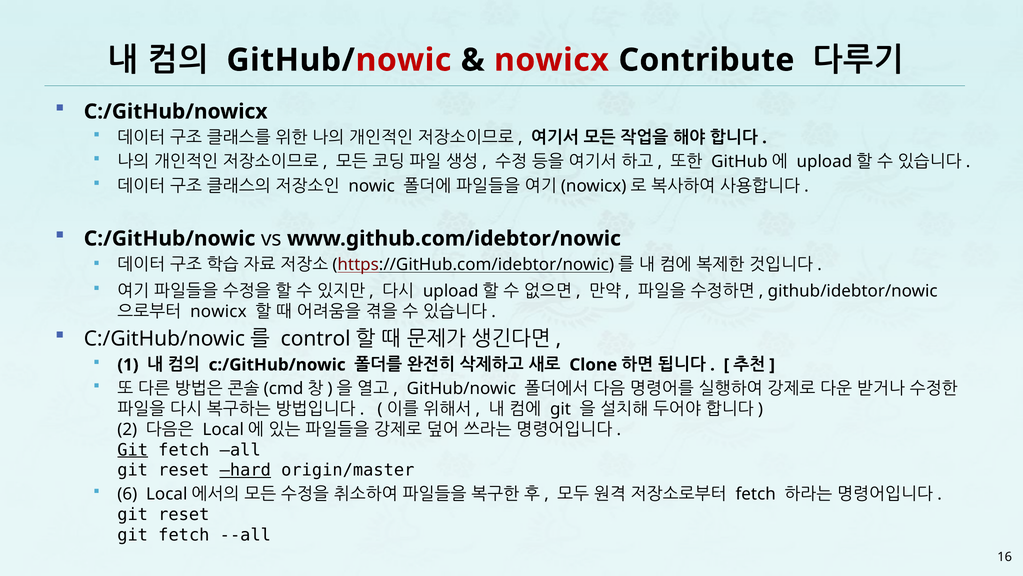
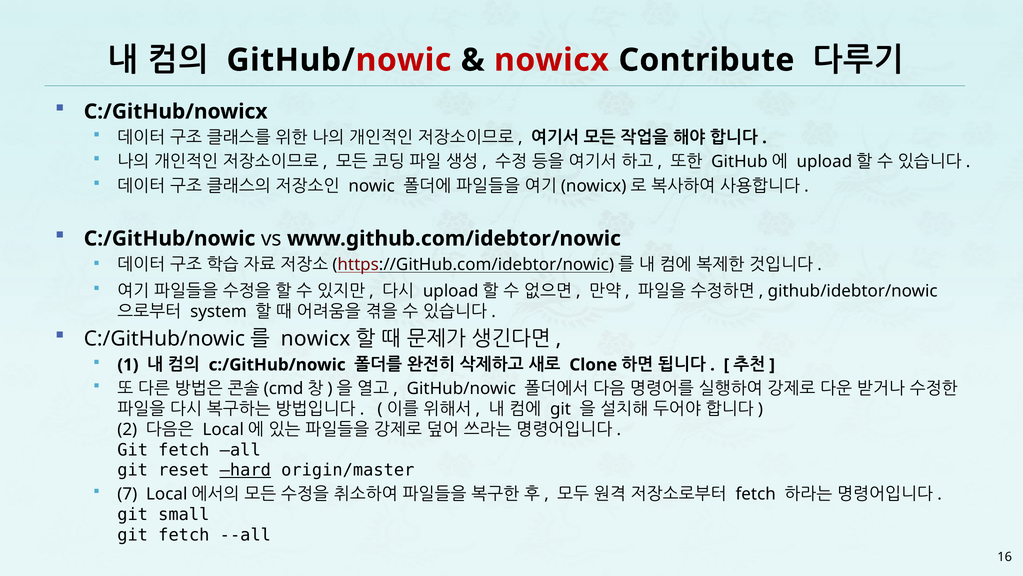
nowicx: nowicx -> system (218, 311)
control: control -> nowicx (316, 339)
Git underline: present -> none (133, 449)
6: 6 -> 7 (127, 494)
reset: reset -> small (184, 514)
